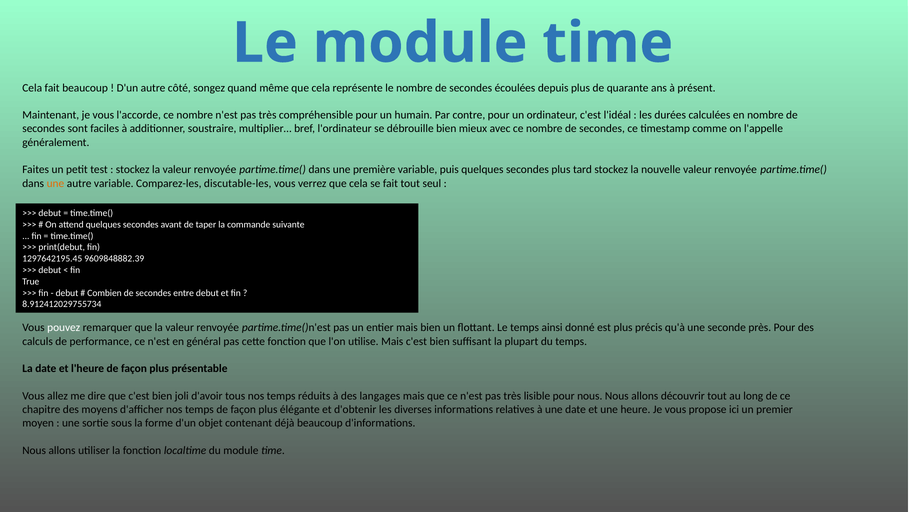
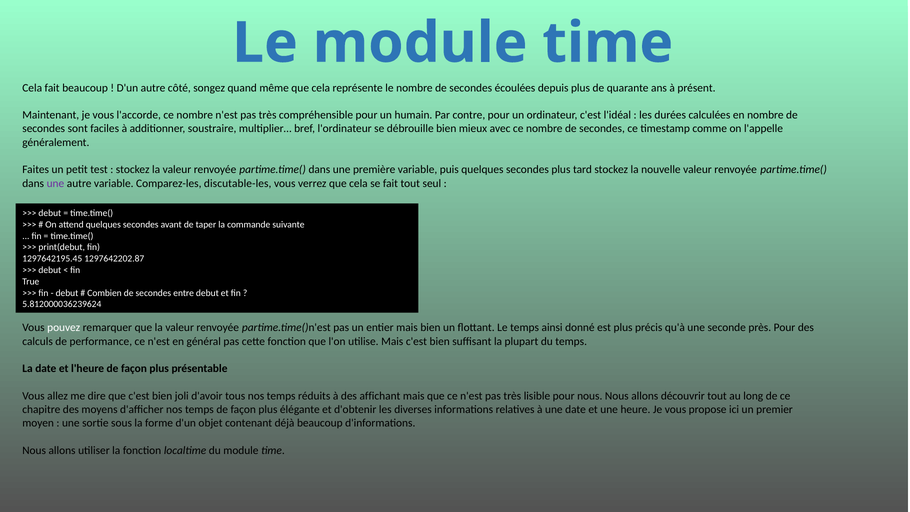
une colour: orange -> purple (55, 183)
9609848882.39: 9609848882.39 -> 1297642202.87 (114, 259)
8.912412029755734: 8.912412029755734 -> 5.812000036239624 (62, 304)
langages: langages -> affichant (380, 396)
